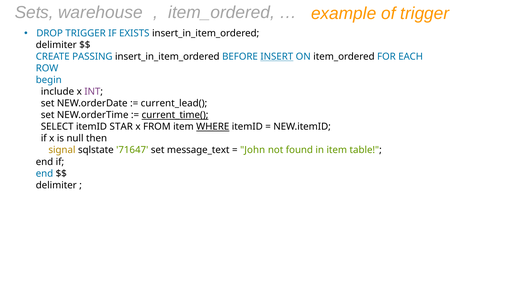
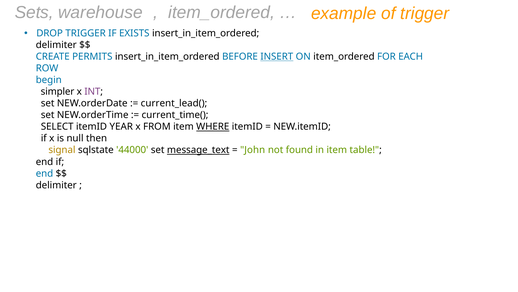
PASSING: PASSING -> PERMITS (92, 57)
include: include -> simpler (58, 92)
current_time( underline: present -> none (175, 115)
STAR: STAR -> YEAR (121, 126)
71647: 71647 -> 44000 (132, 150)
message_text underline: none -> present (198, 150)
